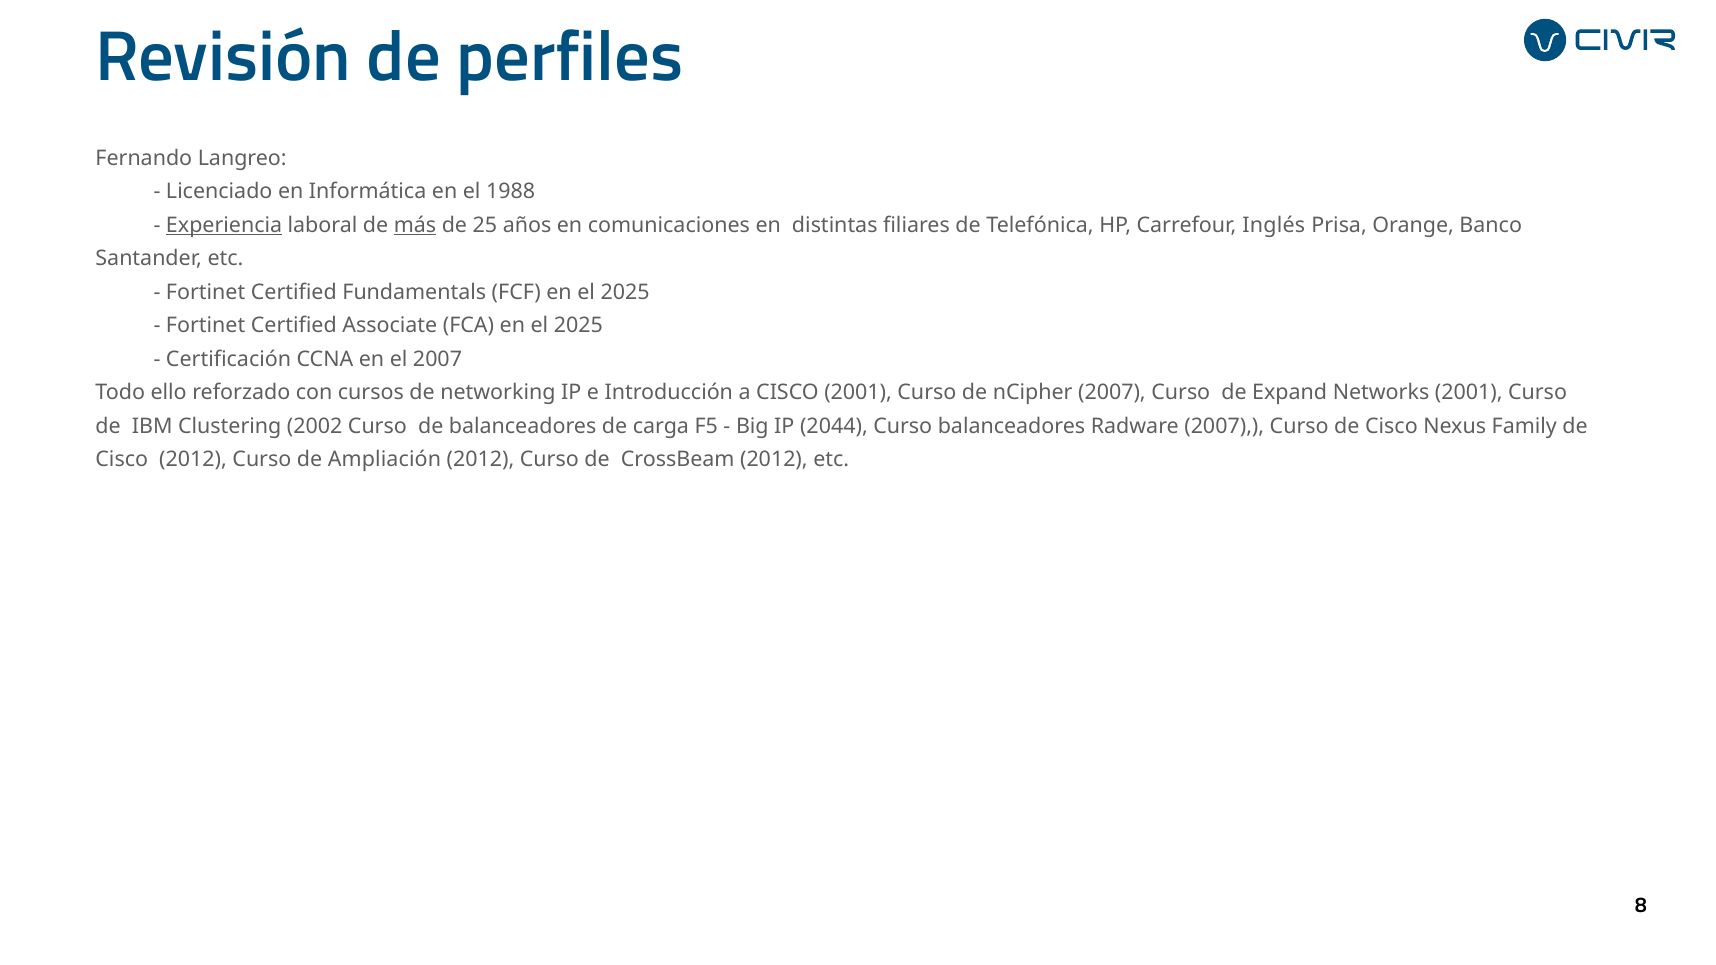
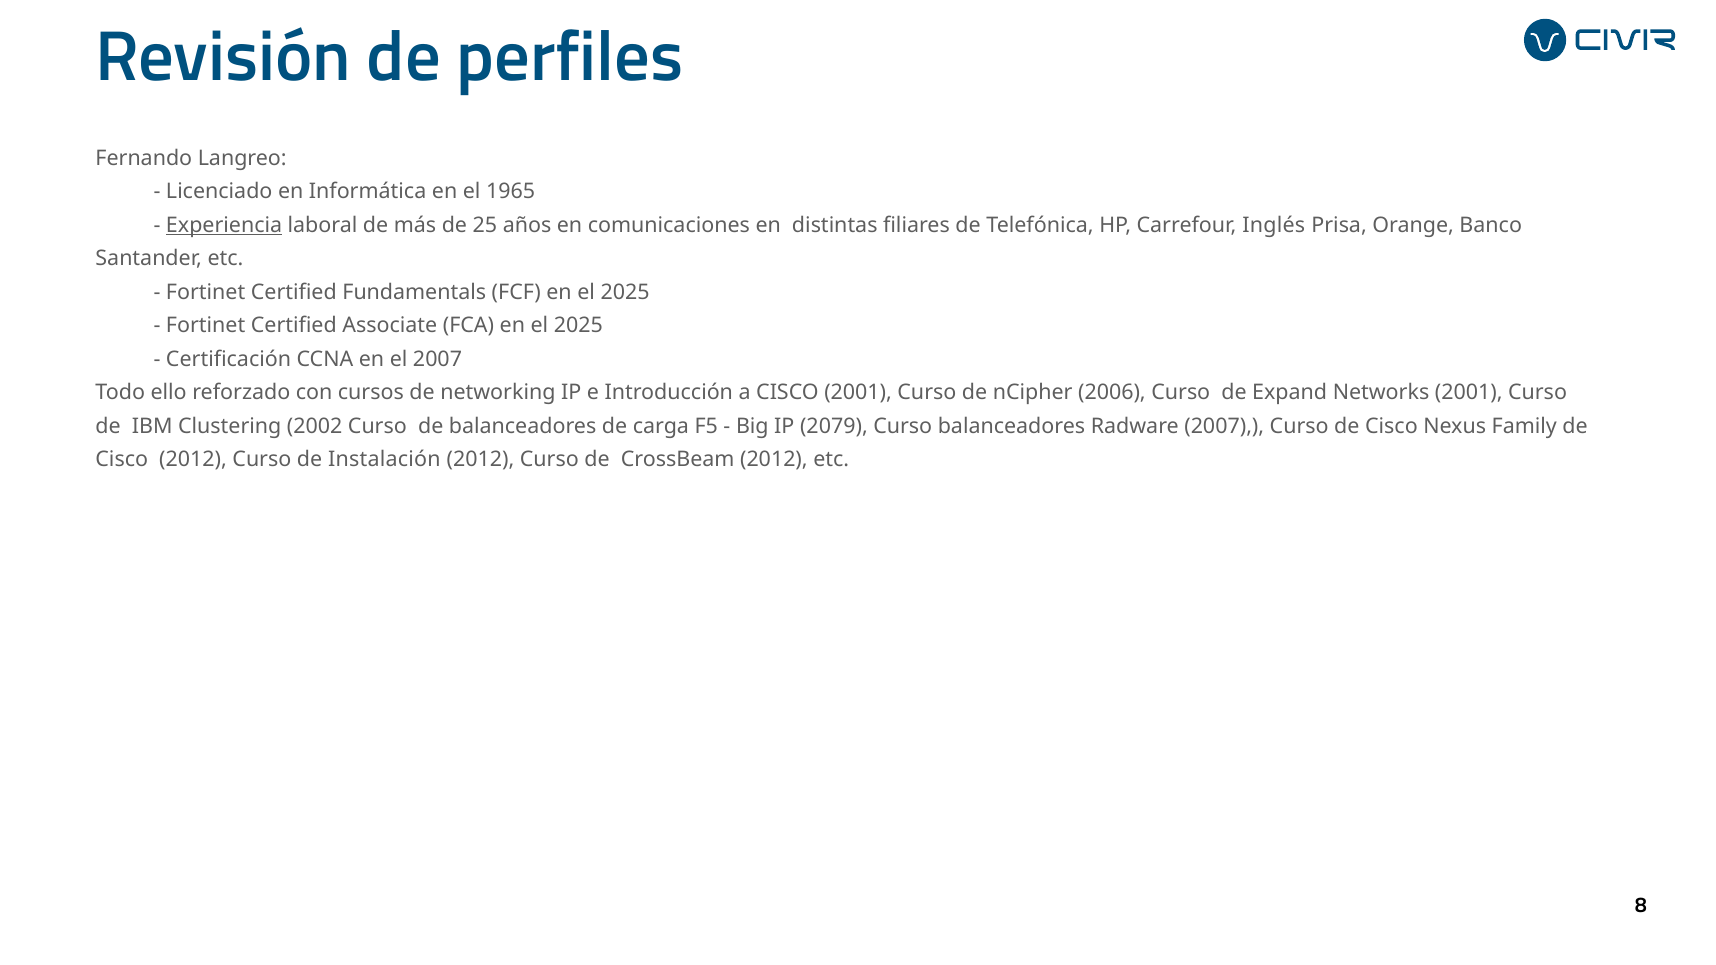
1988: 1988 -> 1965 (511, 192)
más underline: present -> none (415, 225)
nCipher 2007: 2007 -> 2006 (1112, 393)
2044: 2044 -> 2079 (834, 426)
Ampliación: Ampliación -> Instalación (384, 459)
